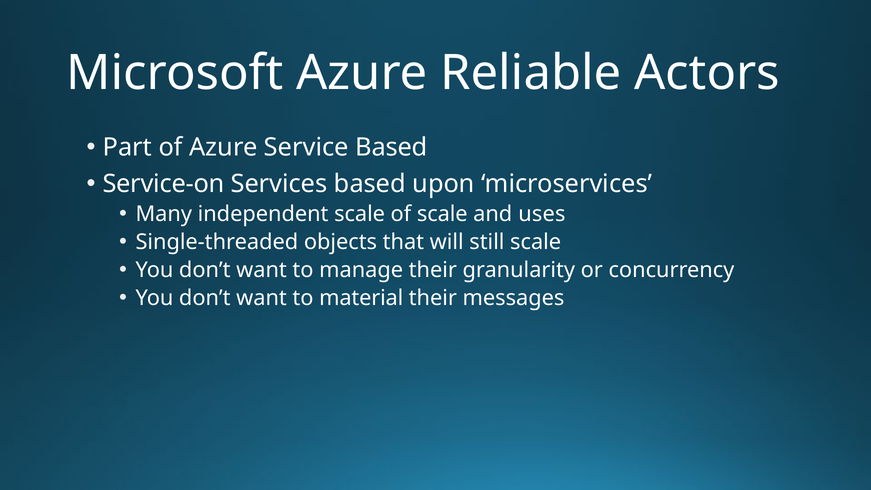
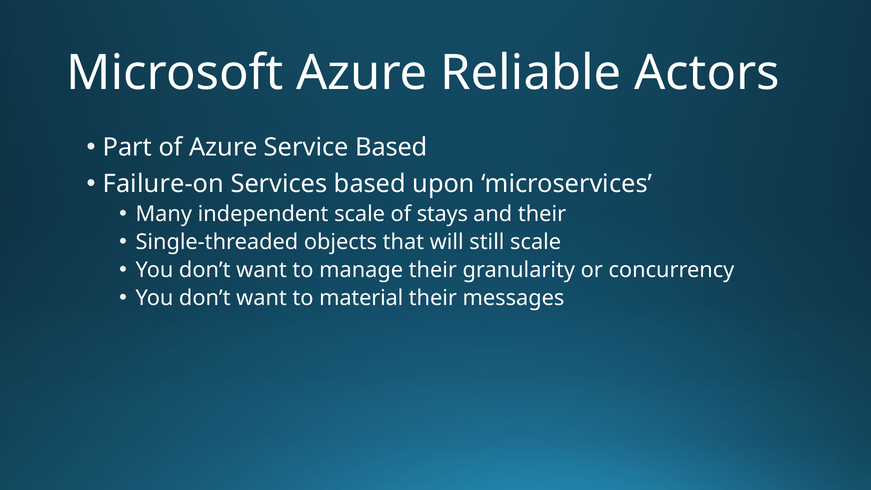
Service-on: Service-on -> Failure-on (163, 184)
of scale: scale -> stays (442, 214)
and uses: uses -> their (542, 214)
